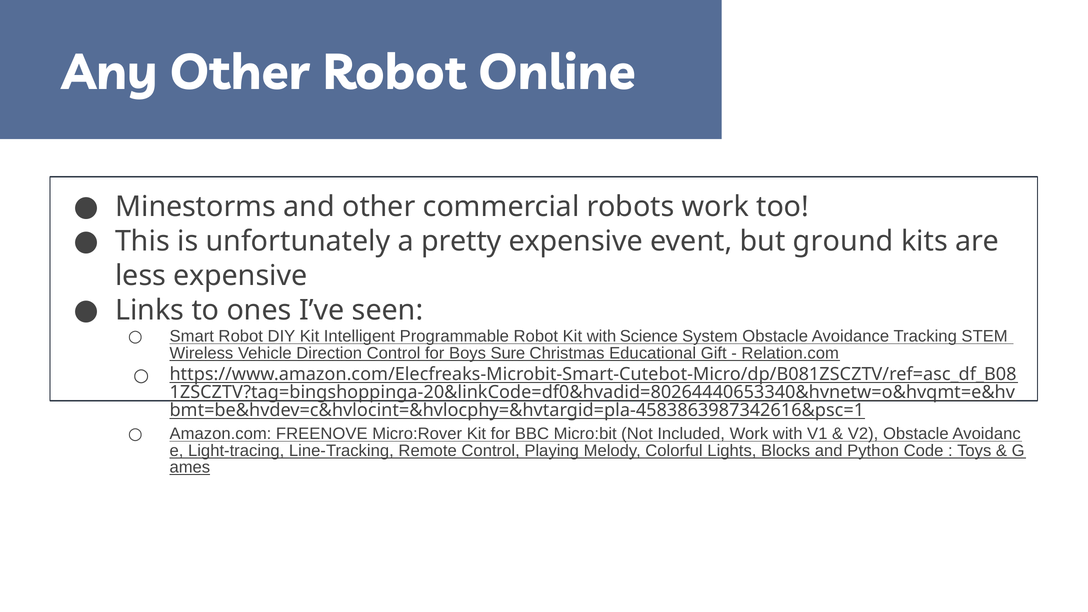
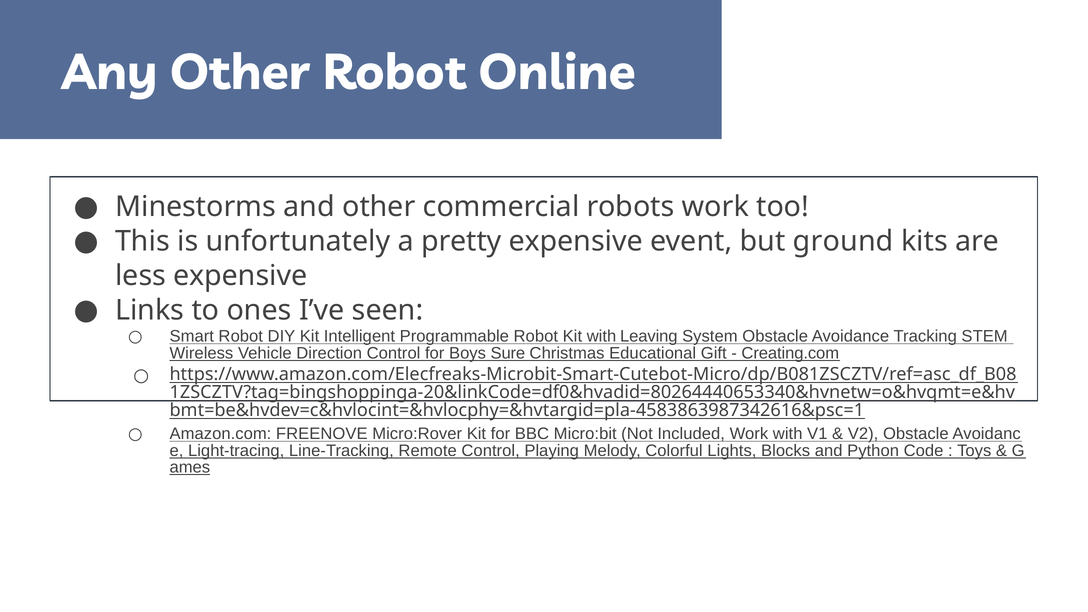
Science: Science -> Leaving (649, 337)
Relation.com: Relation.com -> Creating.com (790, 353)
